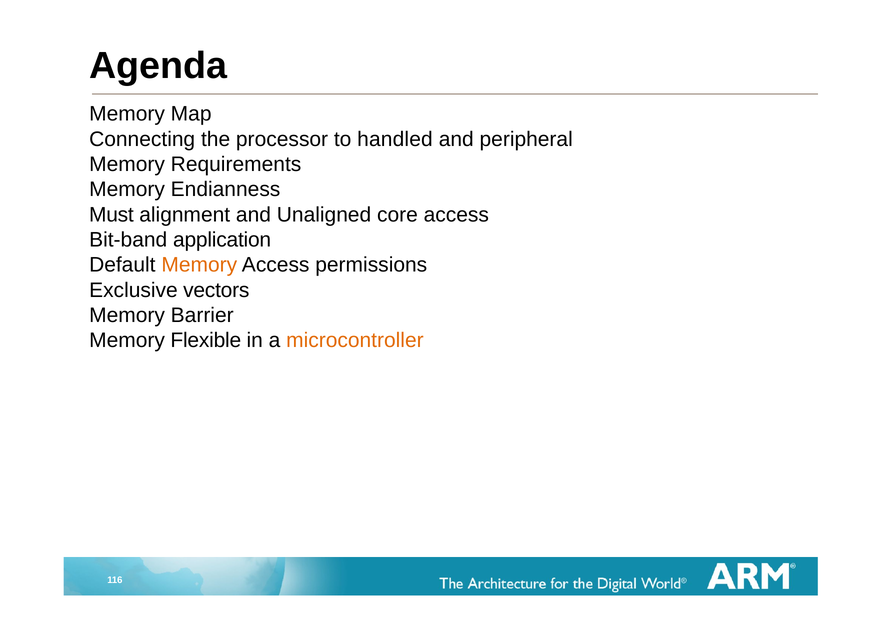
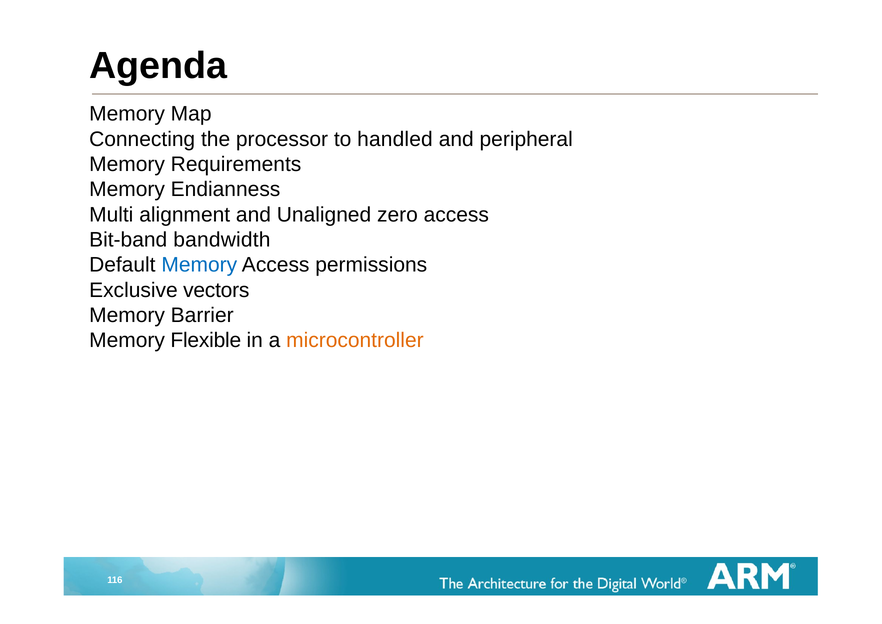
Must: Must -> Multi (111, 214)
core: core -> zero (397, 214)
application: application -> bandwidth (222, 240)
Memory colour: orange -> blue (199, 265)
